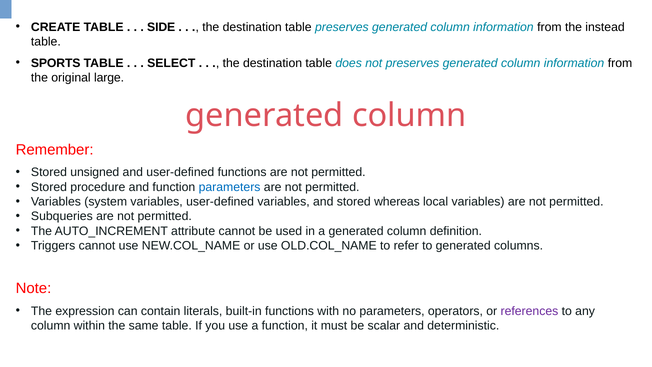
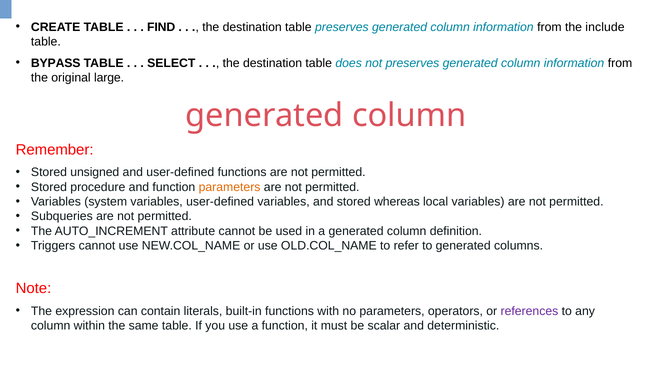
SIDE: SIDE -> FIND (161, 27)
instead: instead -> include (605, 27)
SPORTS: SPORTS -> BYPASS (56, 63)
parameters colour: blue -> orange (230, 187)
